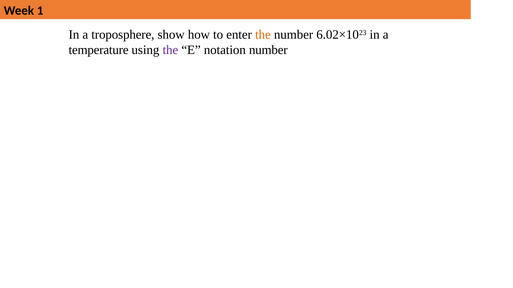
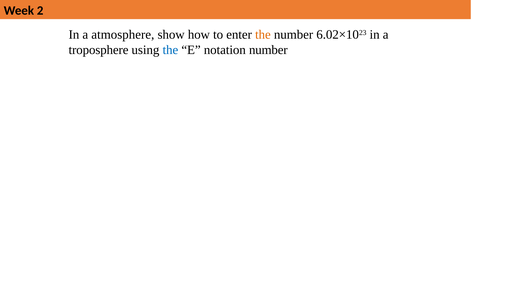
1: 1 -> 2 (40, 10)
troposphere: troposphere -> atmosphere (123, 35)
temperature: temperature -> troposphere (99, 50)
the colour: purple -> blue (170, 50)
